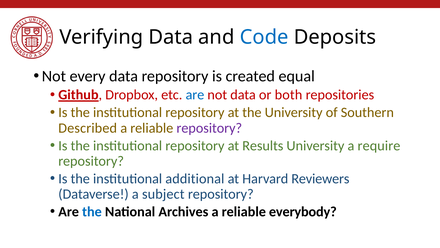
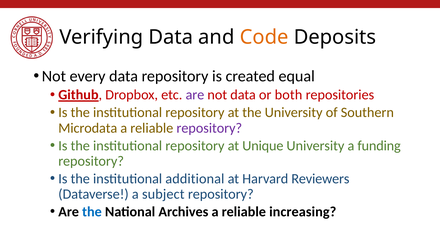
Code colour: blue -> orange (264, 37)
are colour: blue -> purple (195, 95)
Described: Described -> Microdata (88, 128)
Results: Results -> Unique (263, 145)
require: require -> funding (379, 145)
everybody: everybody -> increasing (303, 211)
